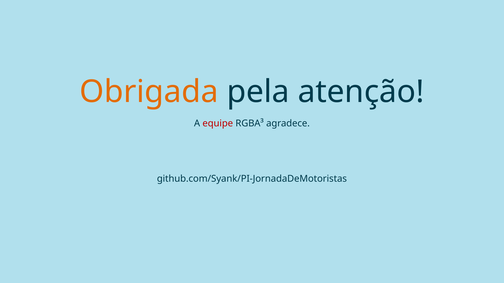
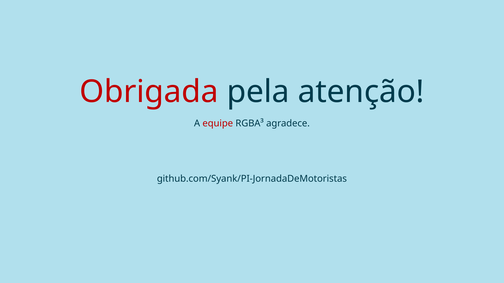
Obrigada colour: orange -> red (149, 92)
